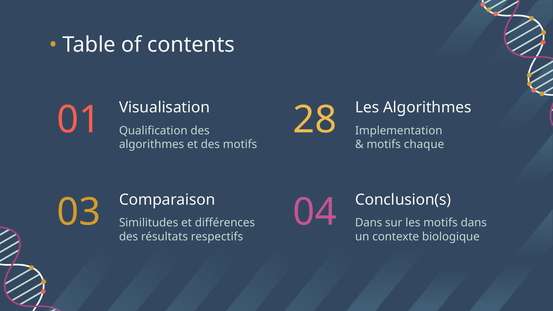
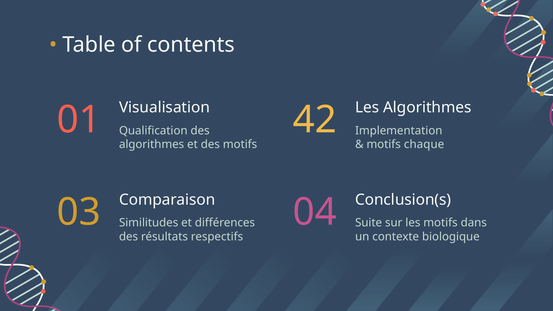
28: 28 -> 42 (315, 120)
Dans: Dans -> Suite (369, 223)
